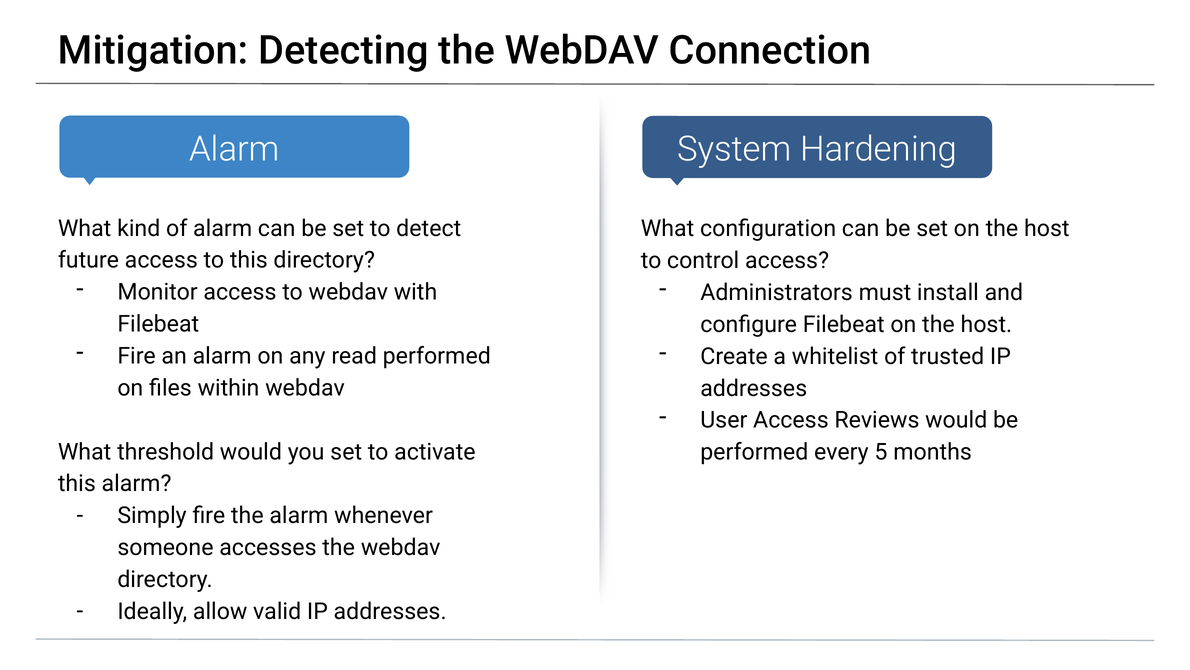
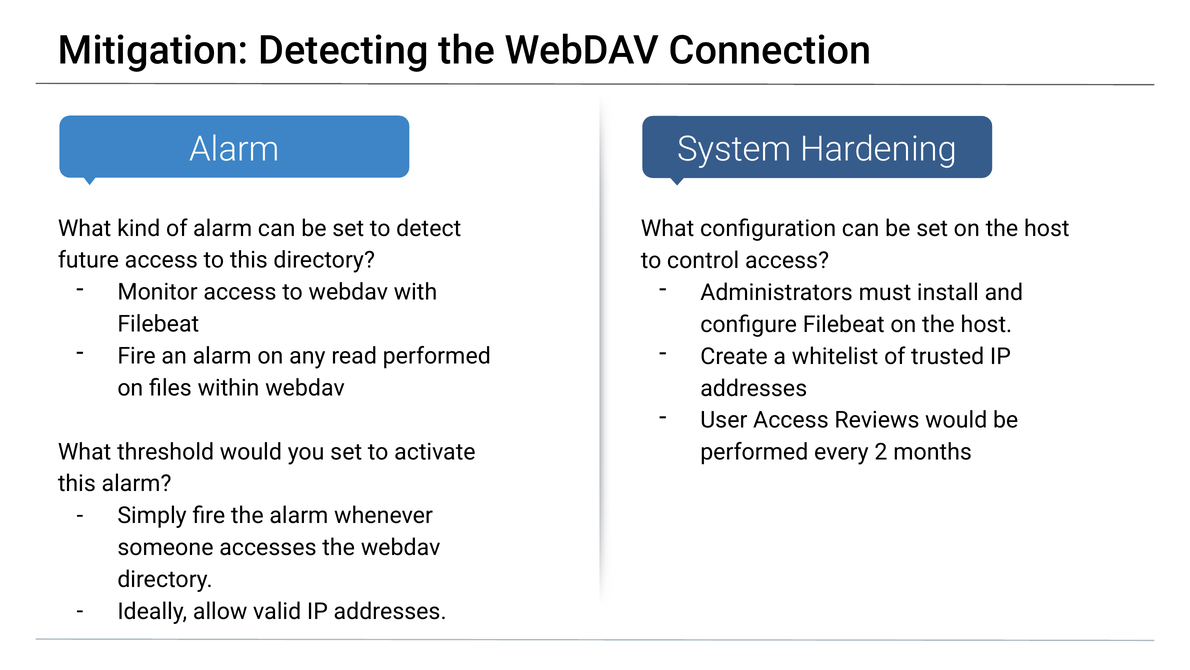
5: 5 -> 2 (881, 452)
